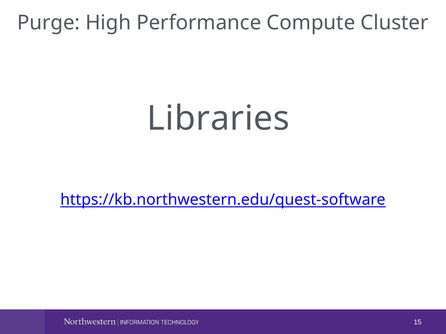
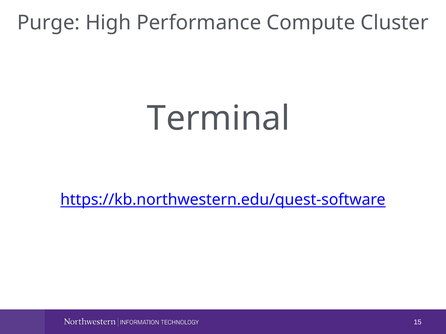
Libraries: Libraries -> Terminal (219, 119)
